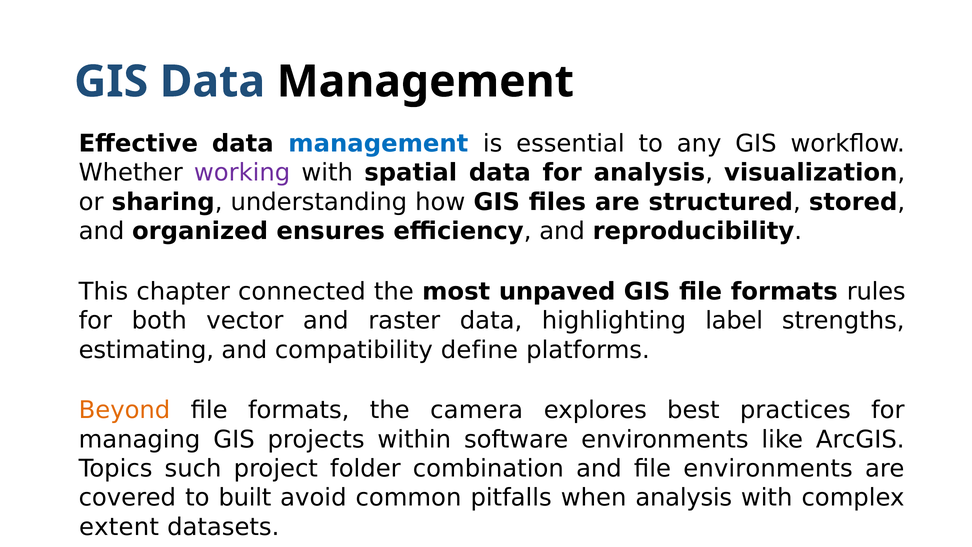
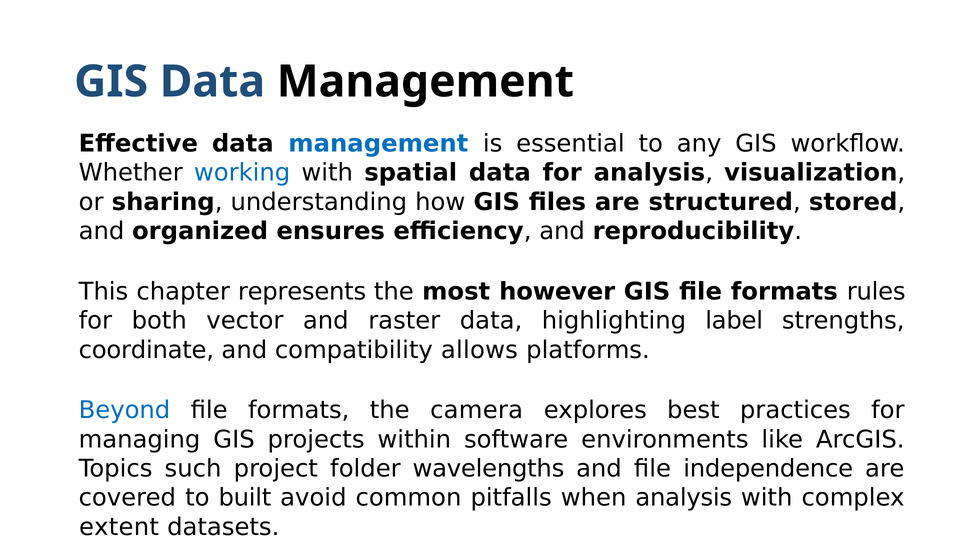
working colour: purple -> blue (242, 173)
connected: connected -> represents (302, 291)
unpaved: unpaved -> however (557, 291)
estimating: estimating -> coordinate (146, 350)
define: define -> allows (479, 350)
Beyond colour: orange -> blue (124, 410)
combination: combination -> wavelengths (488, 468)
file environments: environments -> independence (768, 468)
